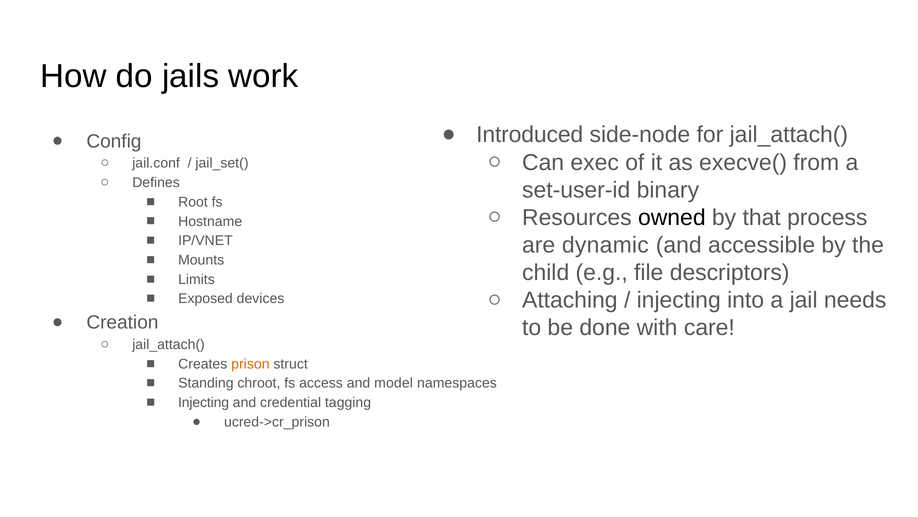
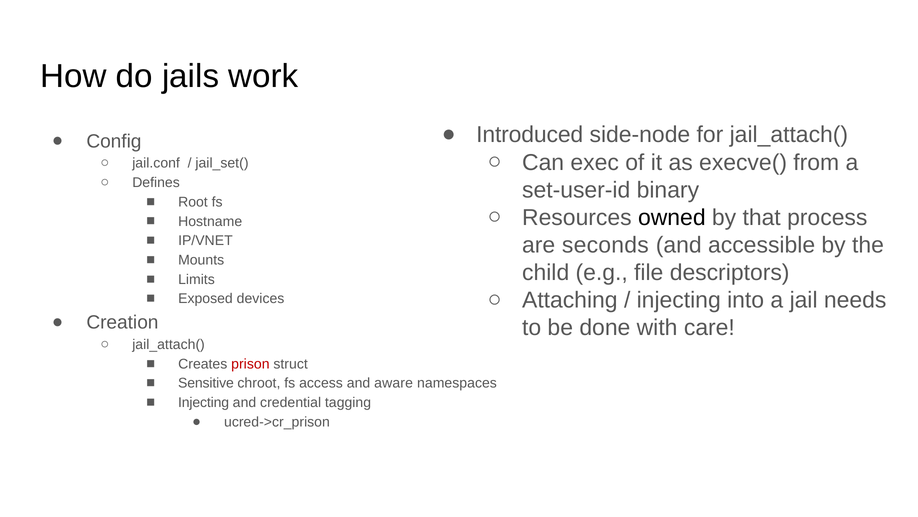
dynamic: dynamic -> seconds (605, 245)
prison colour: orange -> red (250, 364)
Standing: Standing -> Sensitive (206, 383)
model: model -> aware (394, 383)
